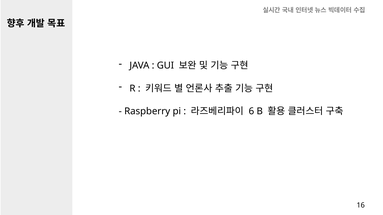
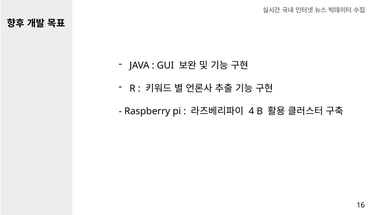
6: 6 -> 4 (251, 112)
